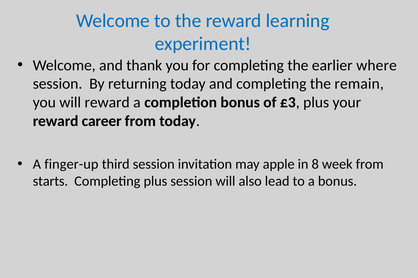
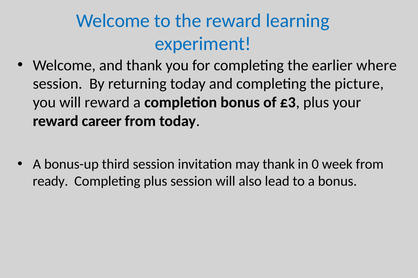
remain: remain -> picture (359, 84)
finger-up: finger-up -> bonus-up (71, 164)
may apple: apple -> thank (279, 164)
8: 8 -> 0 (315, 164)
starts: starts -> ready (50, 182)
